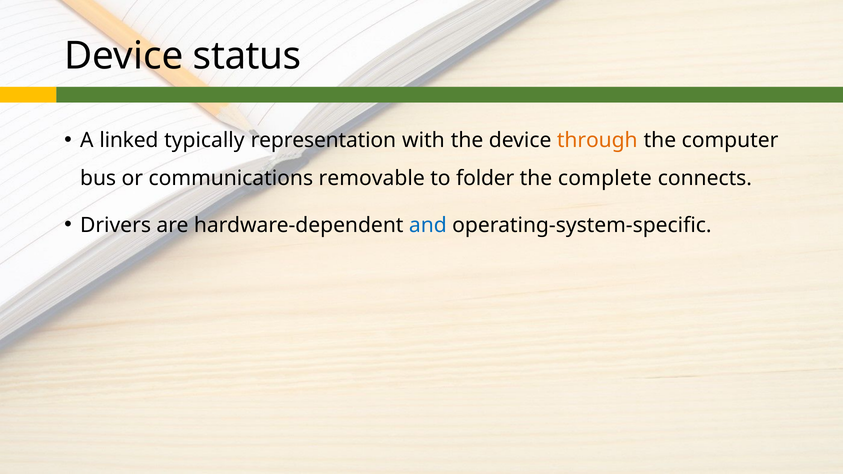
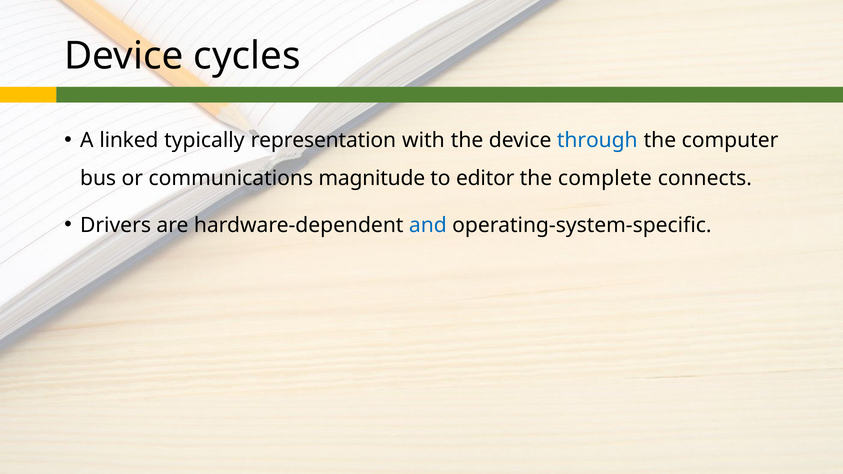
status: status -> cycles (247, 56)
through colour: orange -> blue (597, 141)
removable: removable -> magnitude (372, 179)
folder: folder -> editor (485, 179)
